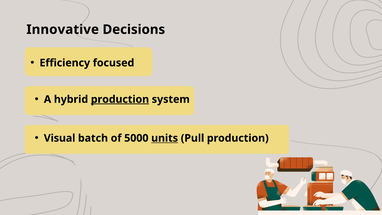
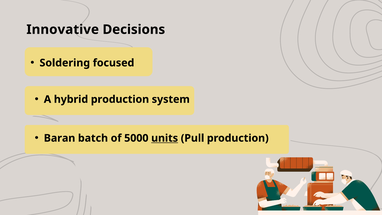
Efficiency: Efficiency -> Soldering (65, 63)
production underline: present -> none (120, 99)
Visual: Visual -> Baran (60, 138)
